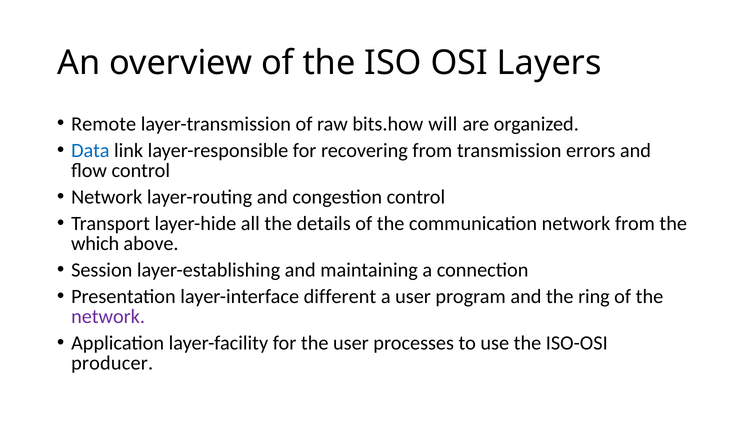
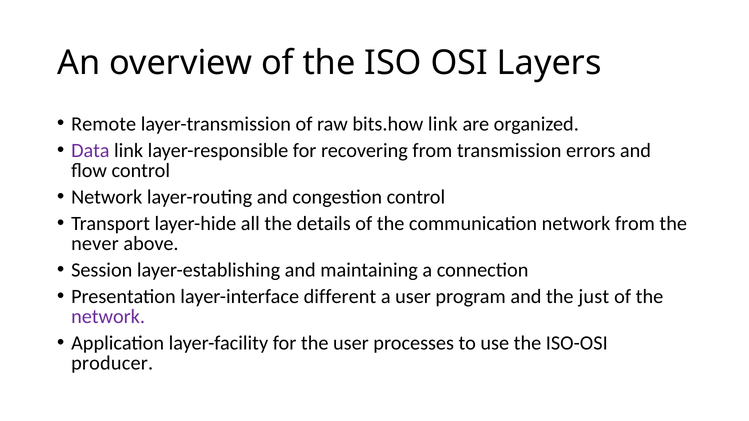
bits.how will: will -> link (443, 124)
Data colour: blue -> purple (90, 151)
which: which -> never (95, 244)
ring: ring -> just (594, 297)
